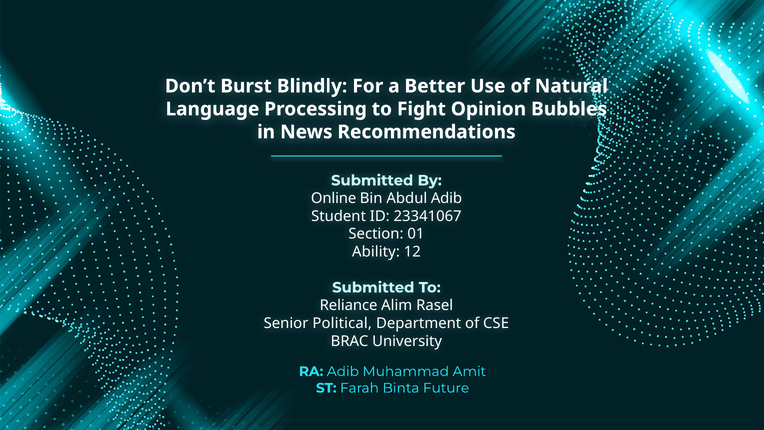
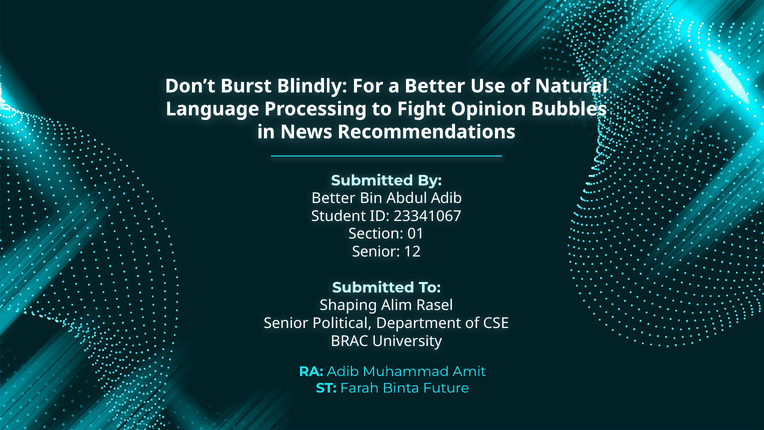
Online: Online -> Better (333, 198)
Ability: Ability -> Senior (376, 252)
Reliance: Reliance -> Shaping (348, 305)
